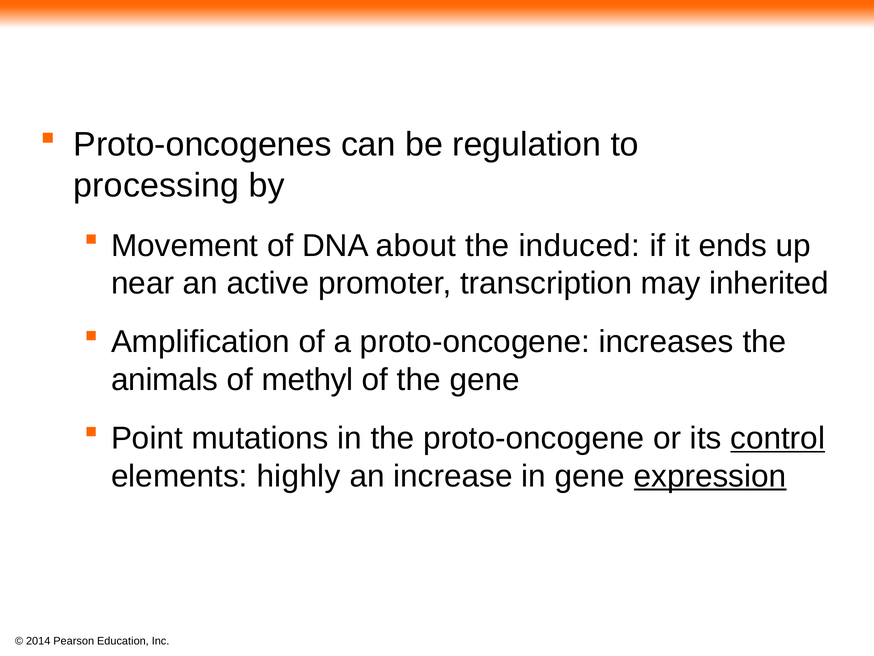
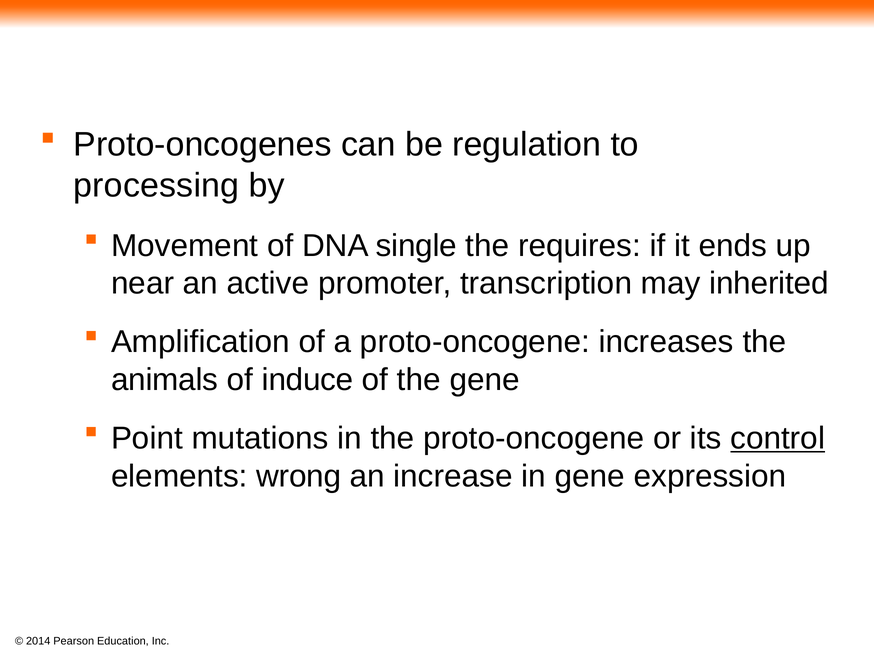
about: about -> single (416, 245)
induced: induced -> requires (579, 245)
methyl: methyl -> induce (308, 380)
highly: highly -> wrong (299, 476)
expression underline: present -> none (710, 476)
